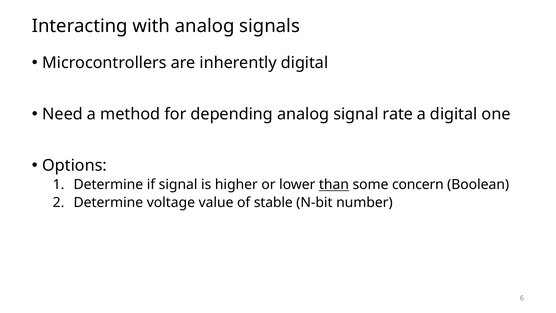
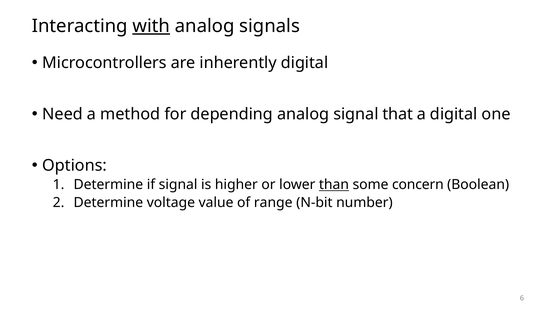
with underline: none -> present (151, 26)
rate: rate -> that (398, 114)
stable: stable -> range (273, 202)
